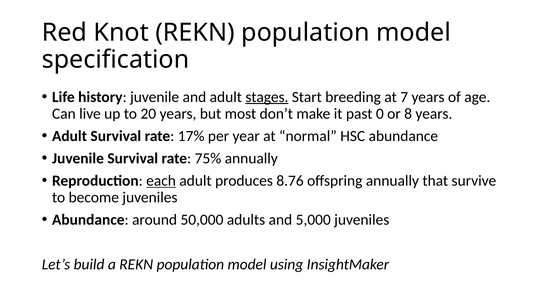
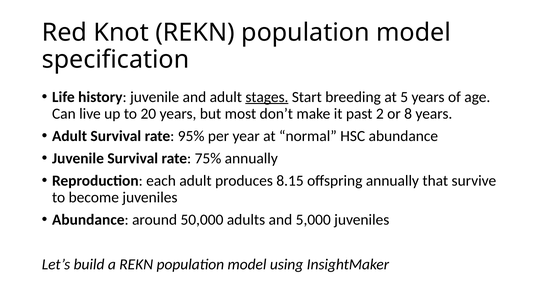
7: 7 -> 5 (404, 97)
0: 0 -> 2 (380, 114)
17%: 17% -> 95% (191, 136)
each underline: present -> none (161, 181)
8.76: 8.76 -> 8.15 (290, 181)
